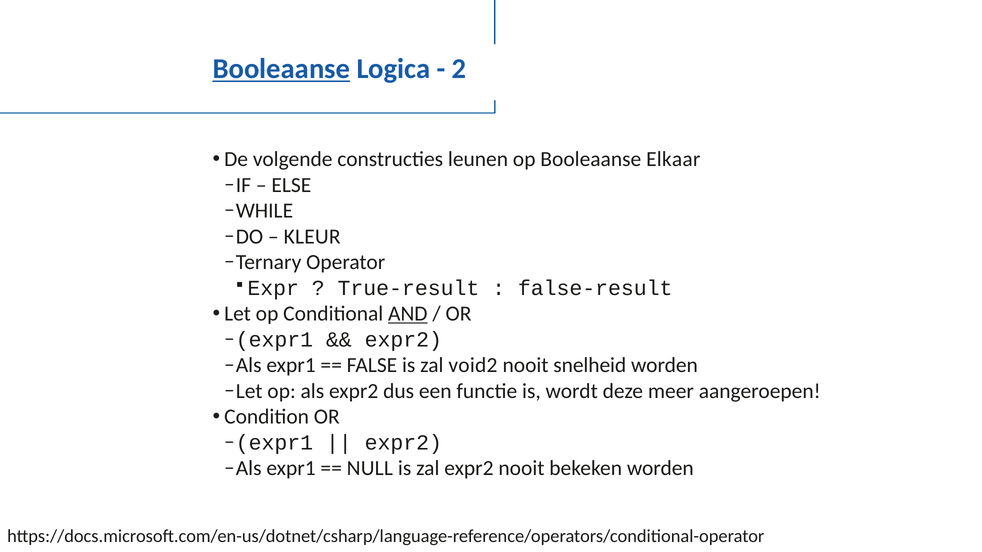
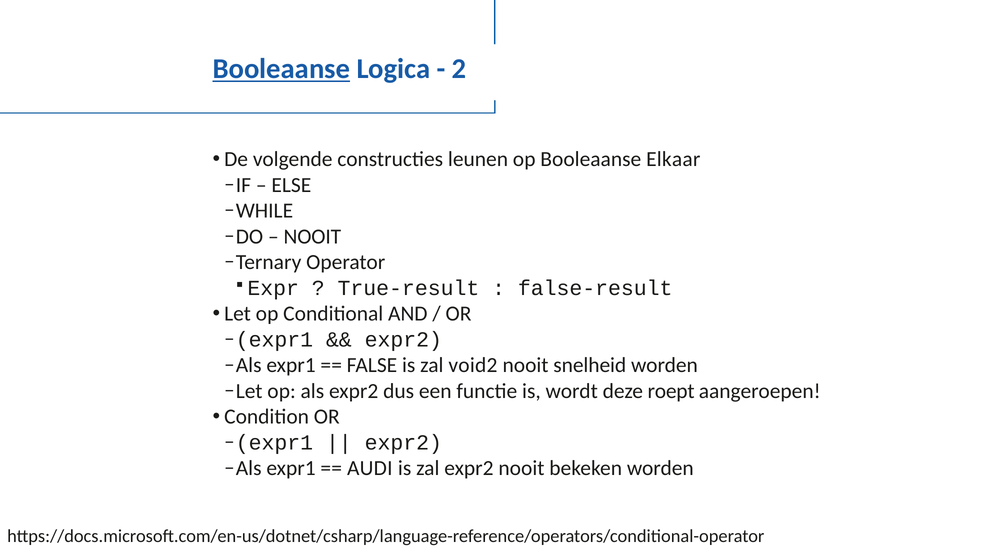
KLEUR: KLEUR -> NOOIT (312, 237)
AND underline: present -> none (408, 314)
meer: meer -> roept (671, 391)
NULL: NULL -> AUDI (370, 469)
